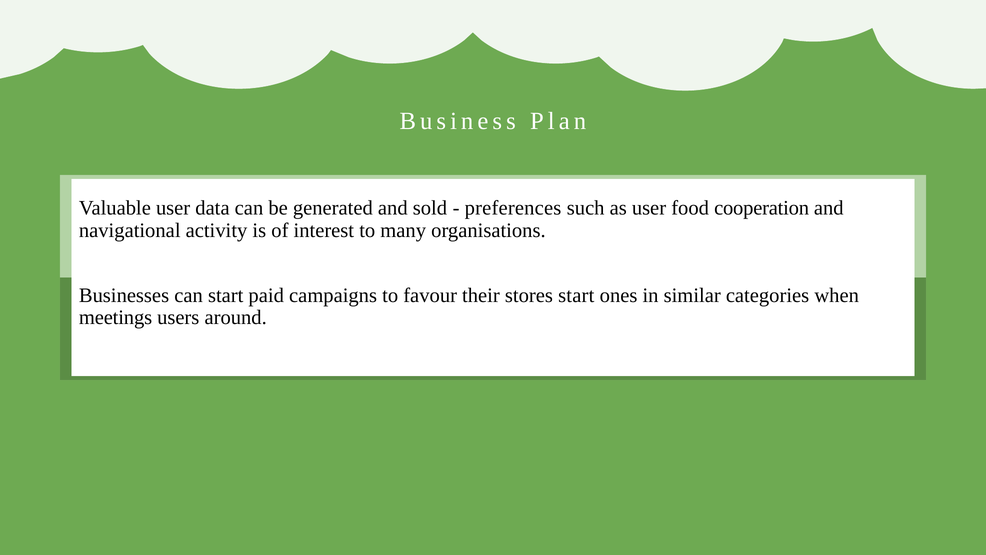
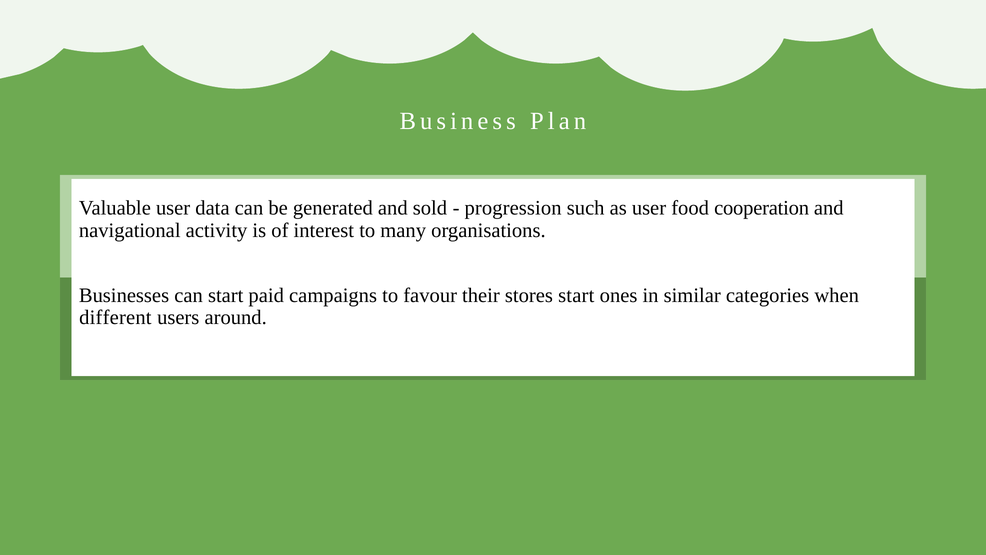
preferences: preferences -> progression (513, 208)
meetings: meetings -> different (115, 317)
